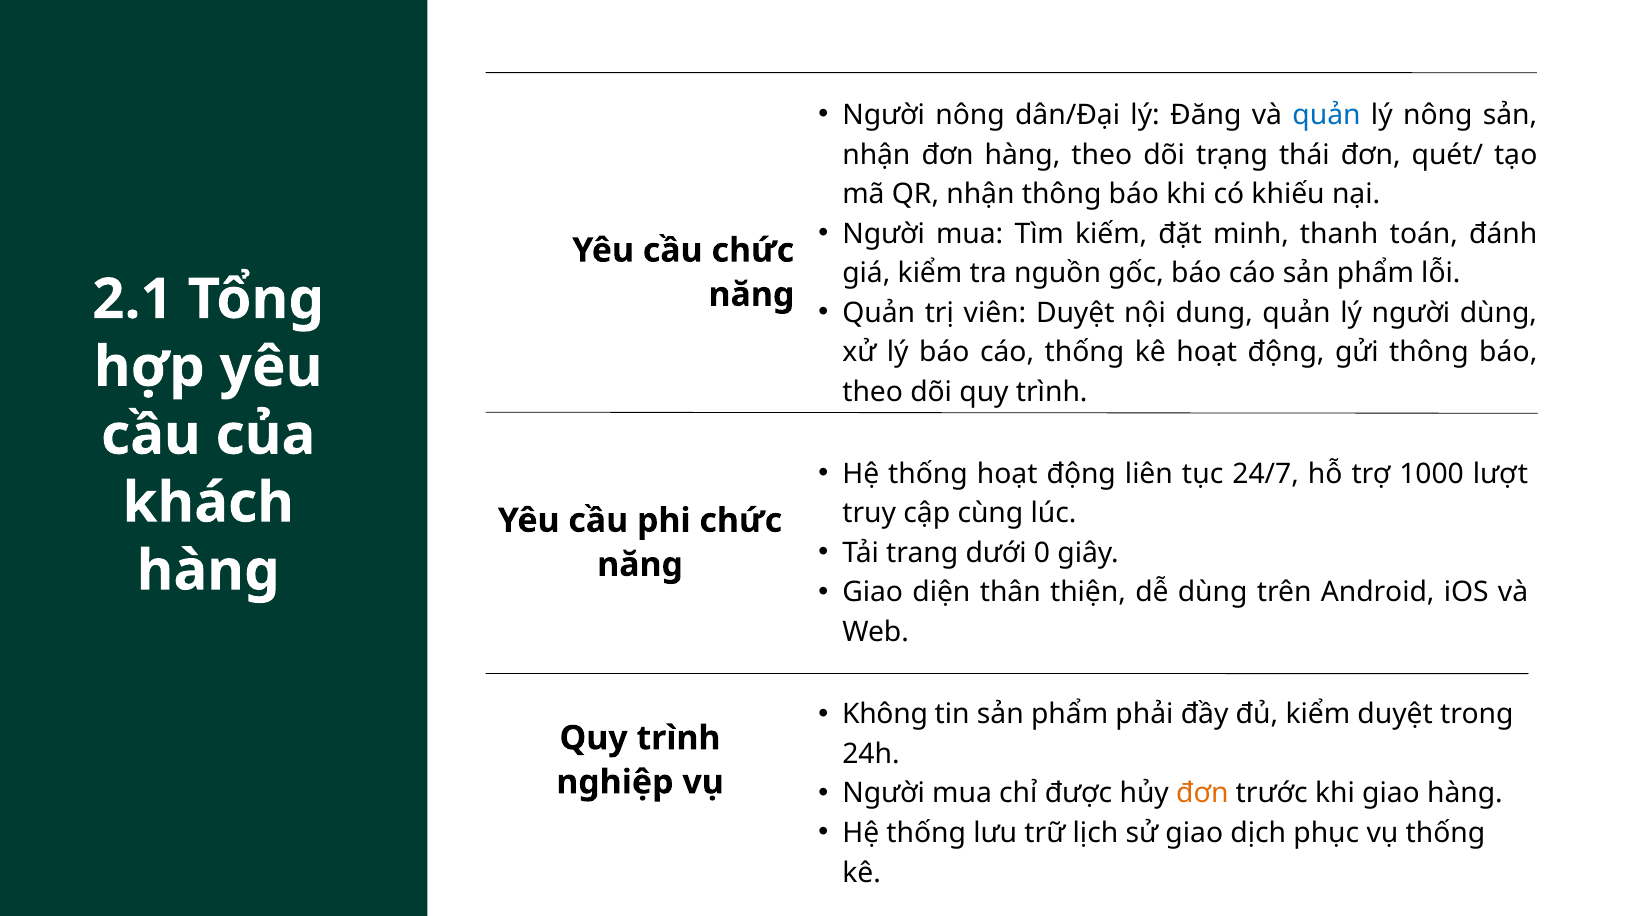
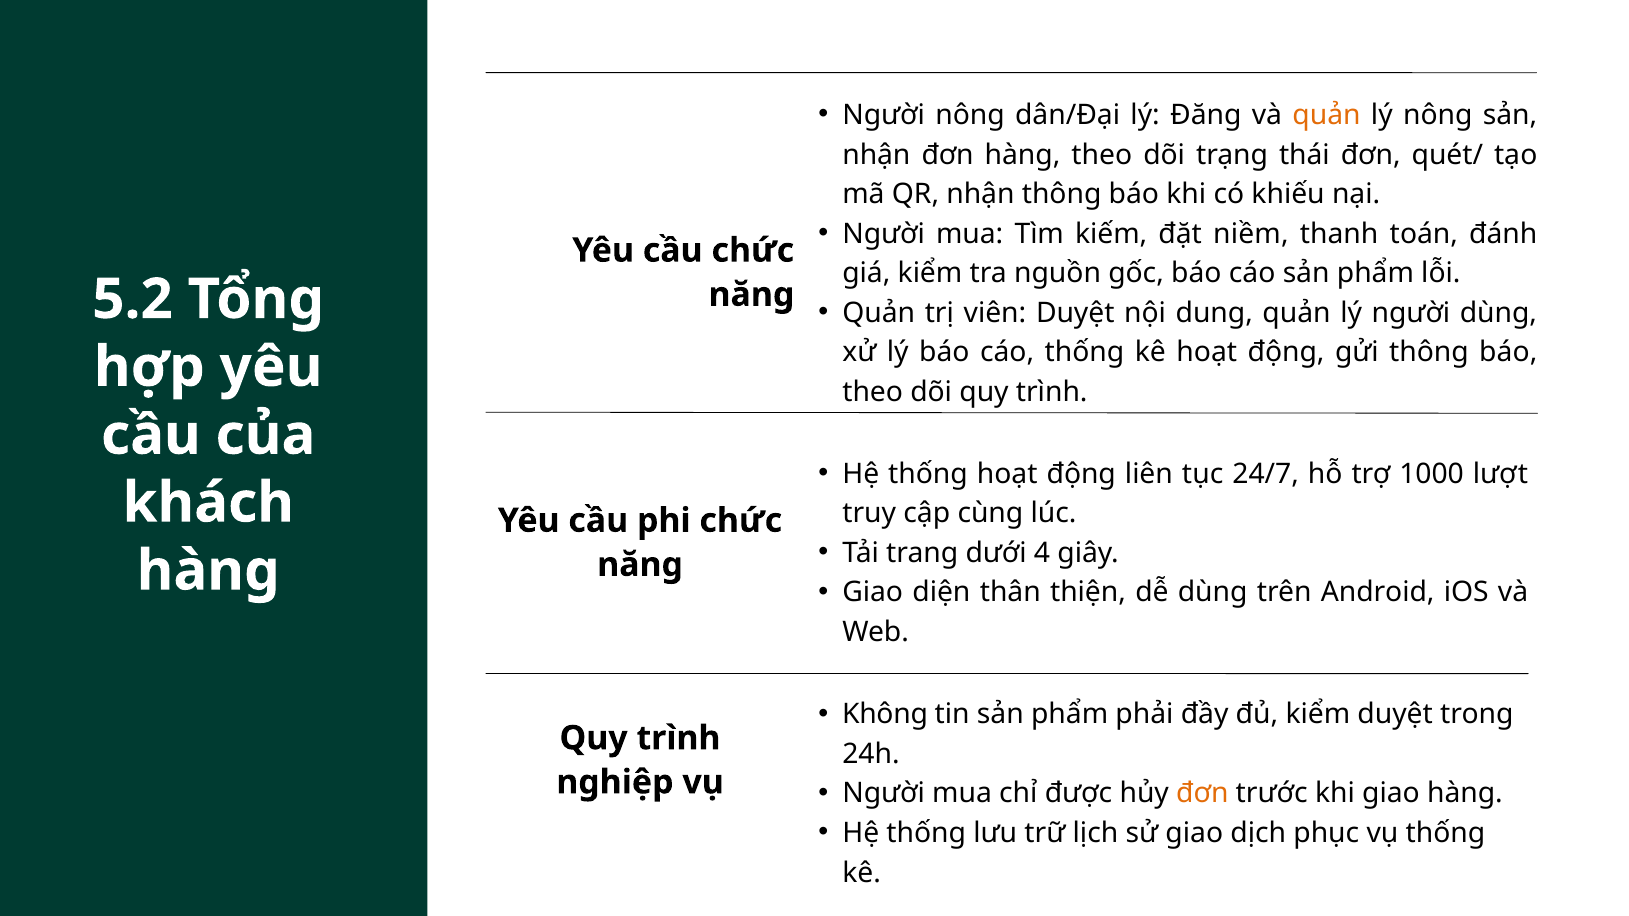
quản colour: blue -> orange (1327, 115)
minh: minh -> niềm (1251, 234)
2.1: 2.1 -> 5.2 (133, 300)
0: 0 -> 4 (1042, 553)
